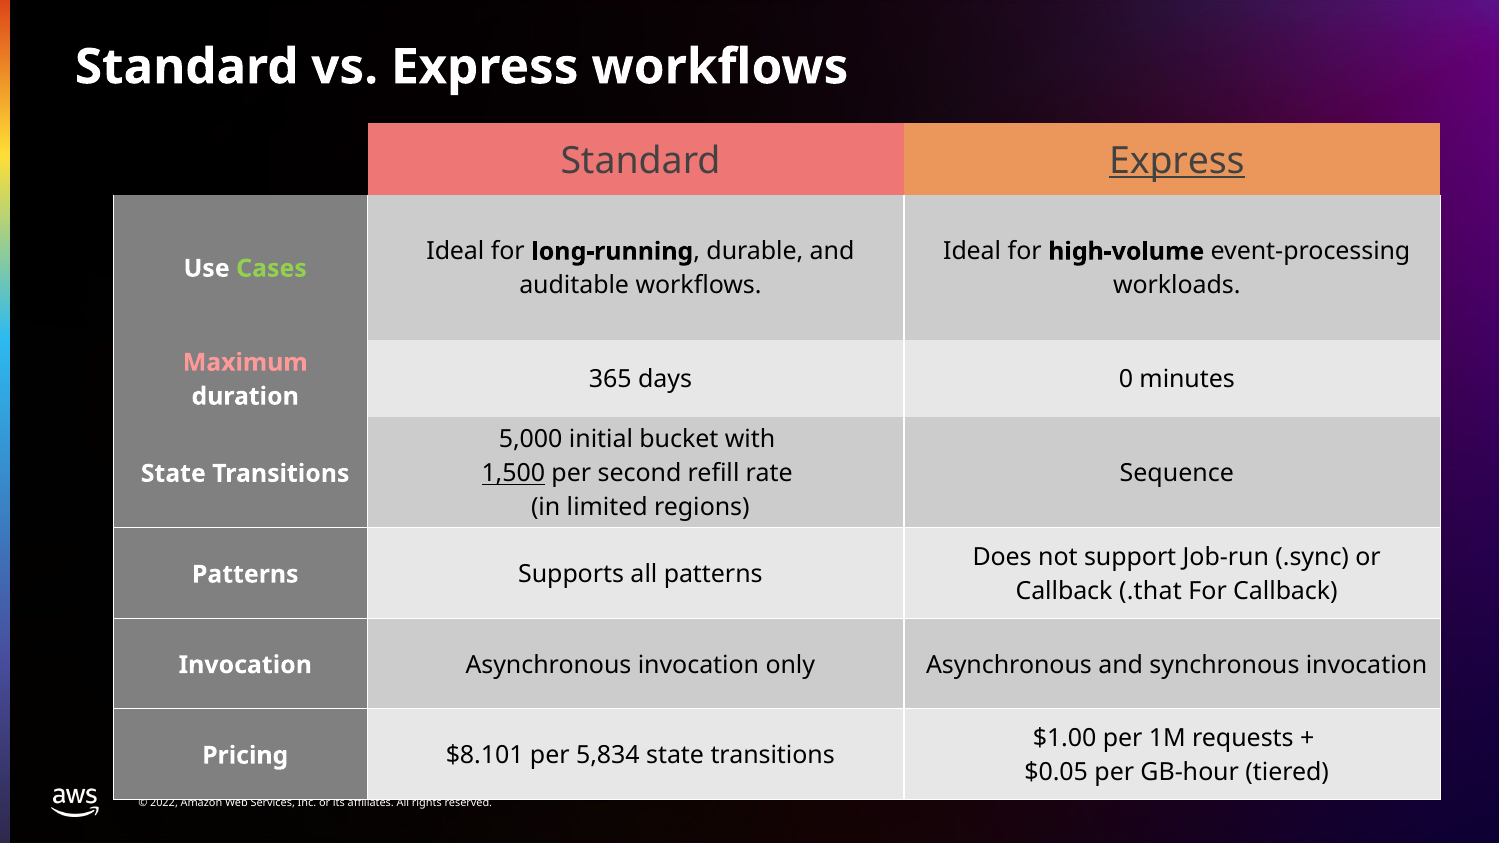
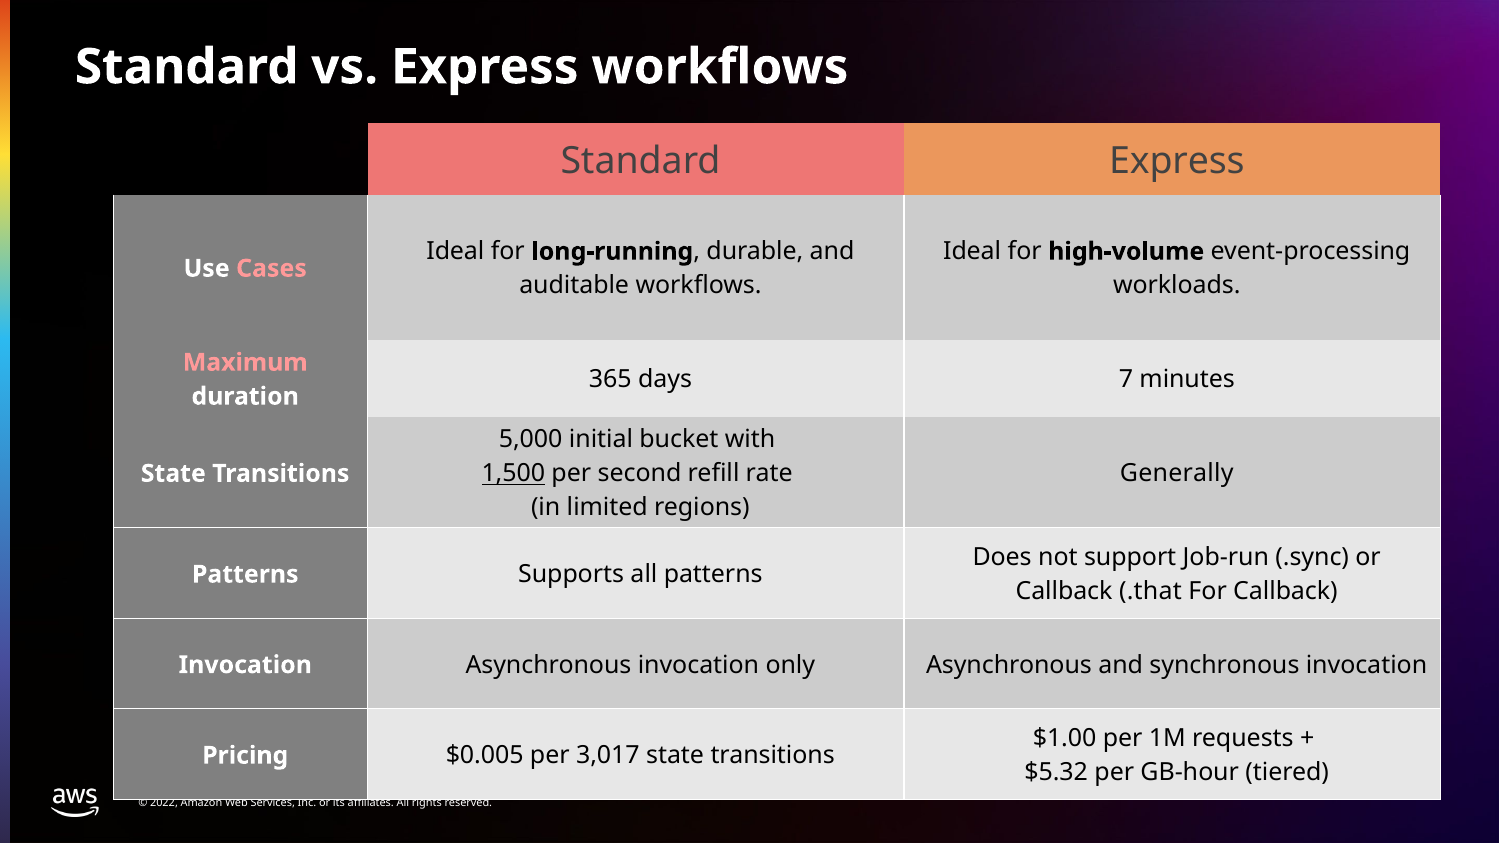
Express underline: present -> none (1177, 161)
Cases colour: light green -> pink (271, 268)
0: 0 -> 7 (1126, 380)
Sequence: Sequence -> Generally (1177, 474)
$8.101: $8.101 -> $0.005 (485, 756)
5,834: 5,834 -> 3,017 (608, 756)
$0.05: $0.05 -> $5.32 (1056, 773)
